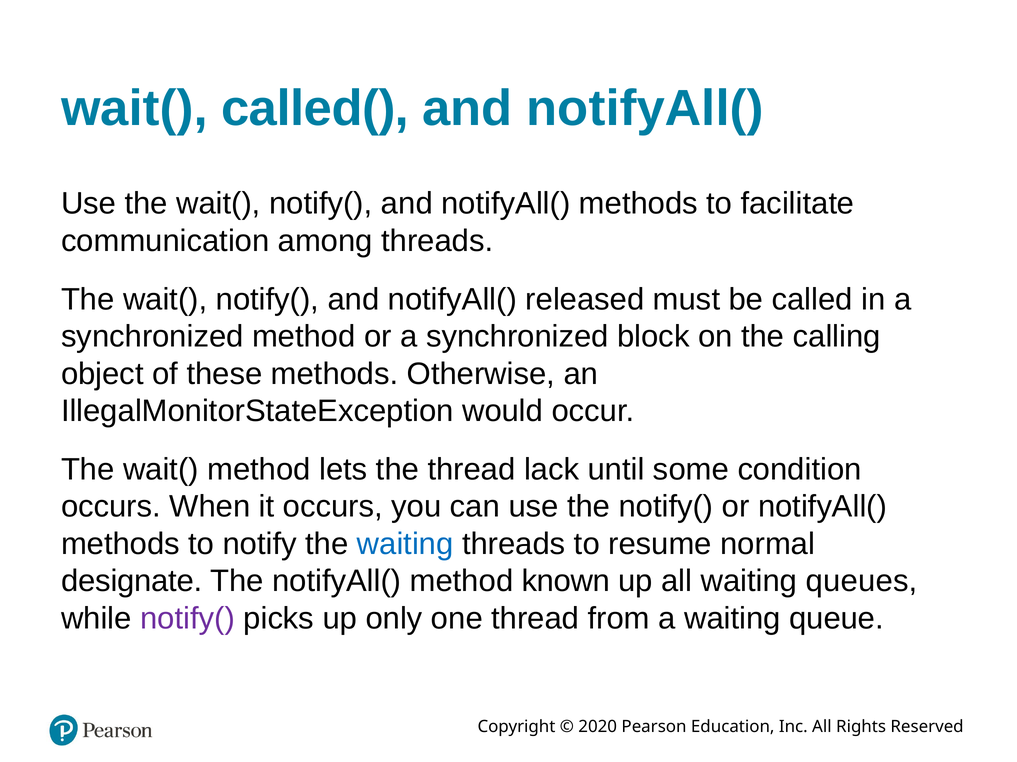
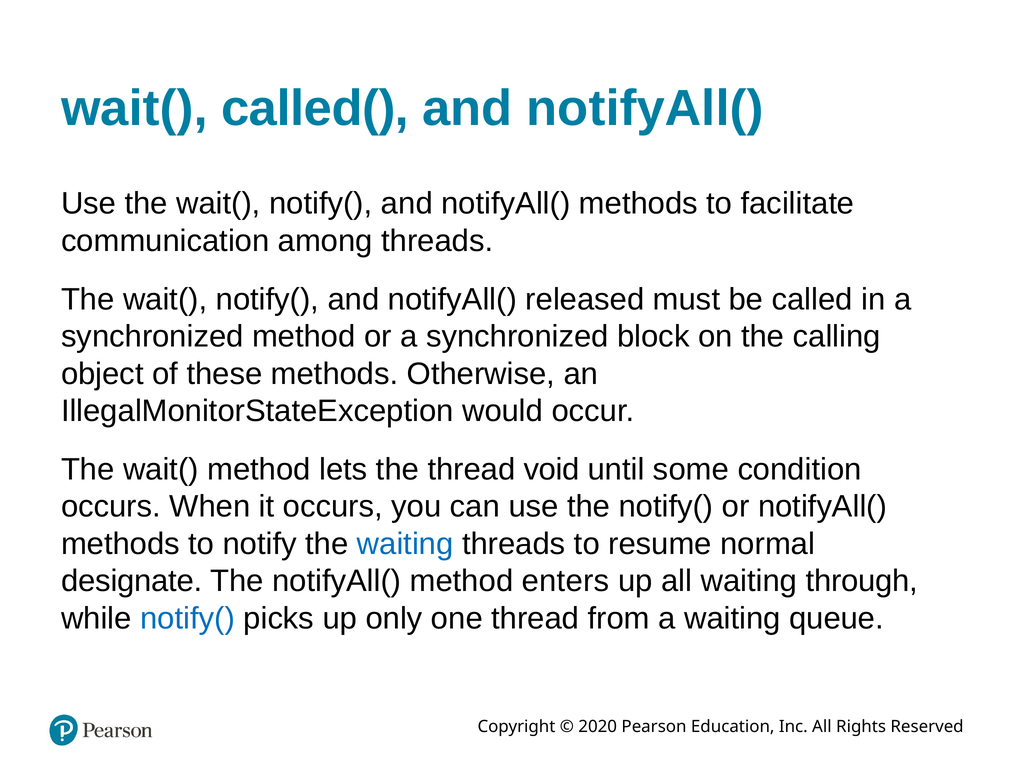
lack: lack -> void (552, 470)
known: known -> enters (566, 582)
queues: queues -> through (862, 582)
notify( colour: purple -> blue (187, 619)
